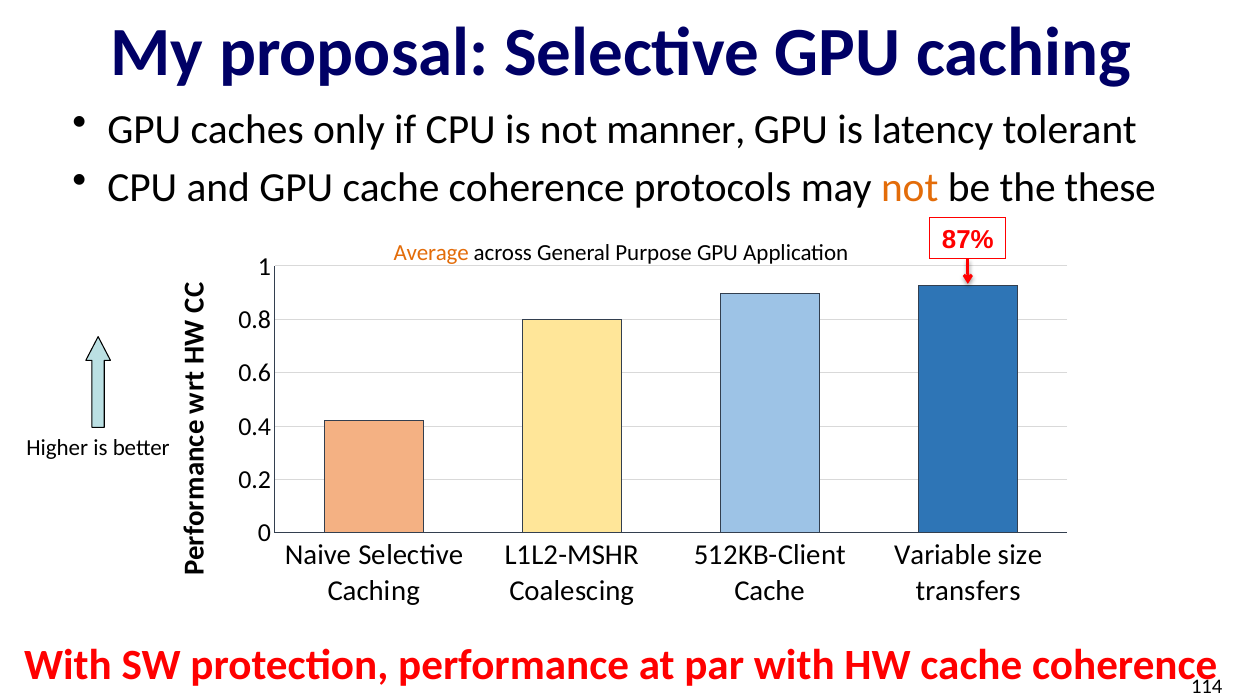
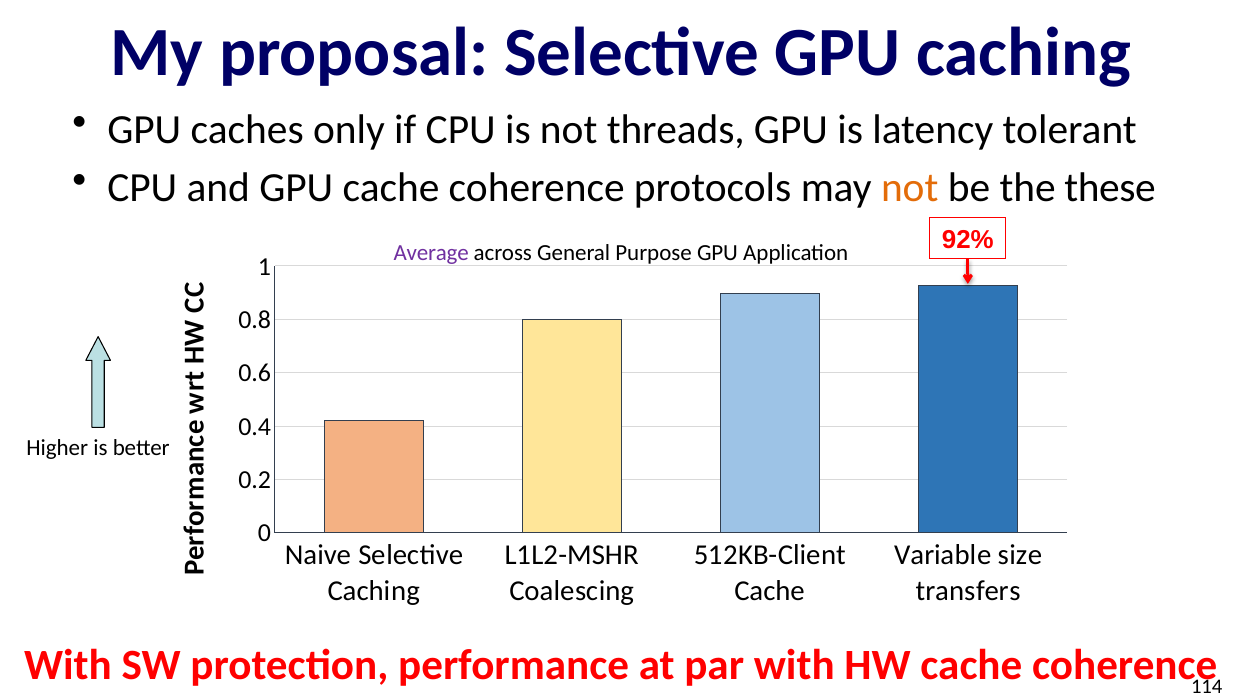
manner: manner -> threads (676, 129)
87%: 87% -> 92% (968, 240)
Average colour: orange -> purple (431, 253)
